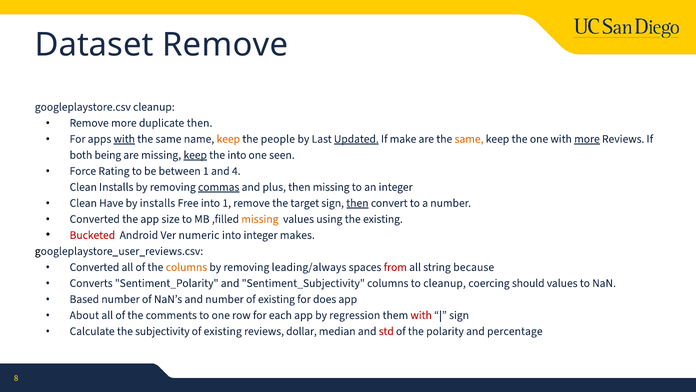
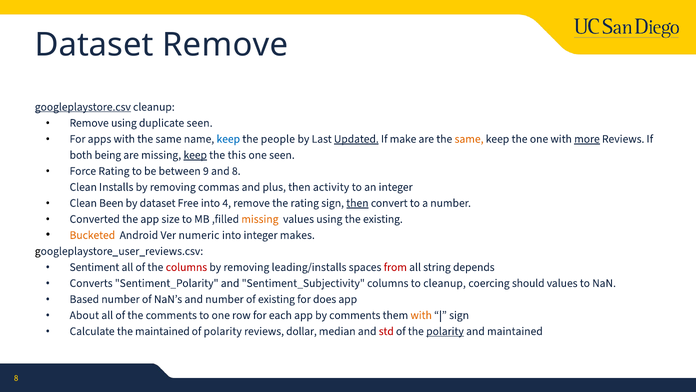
googleplaystore.csv underline: none -> present (83, 107)
Remove more: more -> using (124, 123)
duplicate then: then -> seen (200, 123)
with underline: present -> none (124, 139)
keep colour: orange -> blue (228, 139)
the into: into -> this (237, 155)
between 1: 1 -> 9 (206, 171)
and 4: 4 -> 8 (236, 171)
commas underline: present -> none (219, 187)
then missing: missing -> activity (331, 187)
Have: Have -> Been (111, 203)
by installs: installs -> dataset (158, 203)
into 1: 1 -> 4 (227, 203)
the target: target -> rating (305, 203)
Bucketed colour: red -> orange (92, 235)
Converted: Converted -> Sentiment (94, 267)
columns colour: orange -> red (186, 267)
leading/always: leading/always -> leading/installs (309, 267)
because: because -> depends (474, 267)
by regression: regression -> comments (355, 315)
with colour: red -> orange (421, 315)
the subjectivity: subjectivity -> maintained (162, 331)
existing: existing -> polarity (223, 331)
polarity underline: none -> present (445, 331)
and percentage: percentage -> maintained (515, 331)
